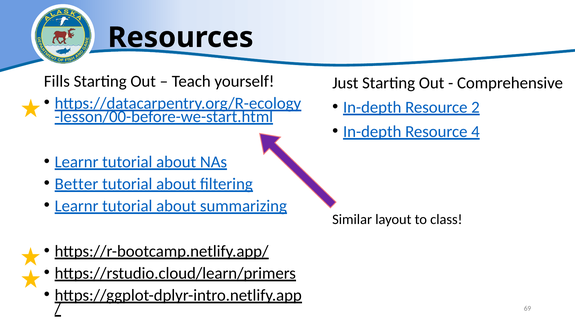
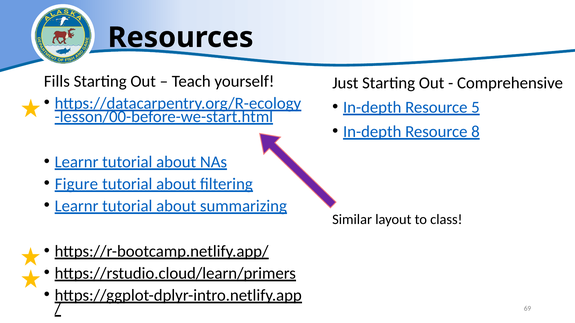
2: 2 -> 5 (475, 107)
4: 4 -> 8 (475, 132)
Better: Better -> Figure (76, 184)
